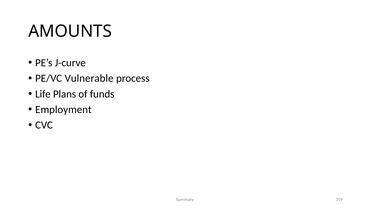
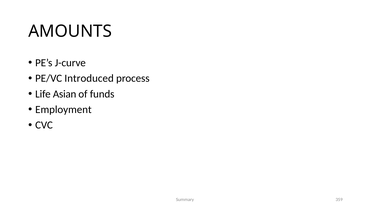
Vulnerable: Vulnerable -> Introduced (89, 78)
Plans: Plans -> Asian (65, 94)
